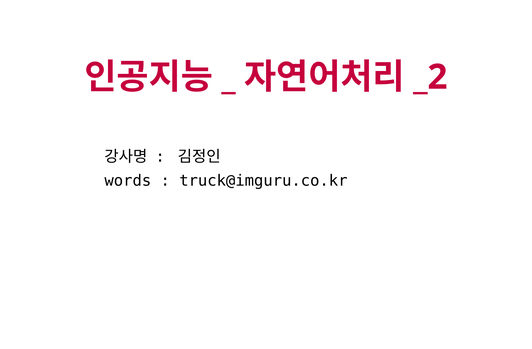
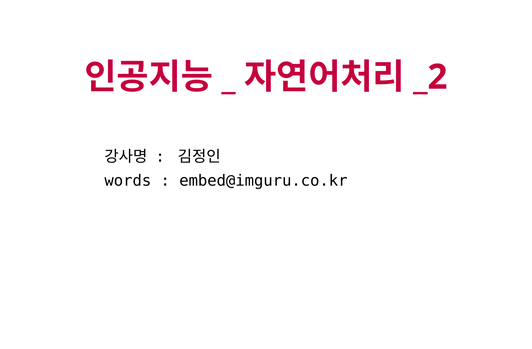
truck@imguru.co.kr: truck@imguru.co.kr -> embed@imguru.co.kr (263, 181)
